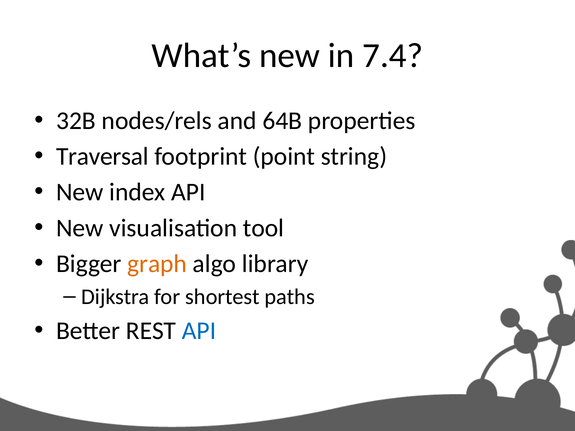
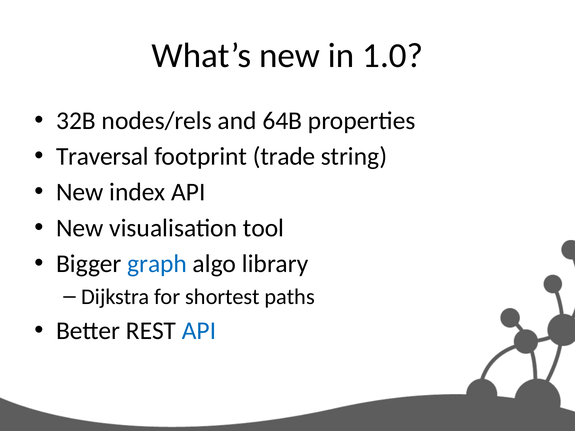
7.4: 7.4 -> 1.0 (393, 56)
point: point -> trade (284, 156)
graph colour: orange -> blue (157, 264)
